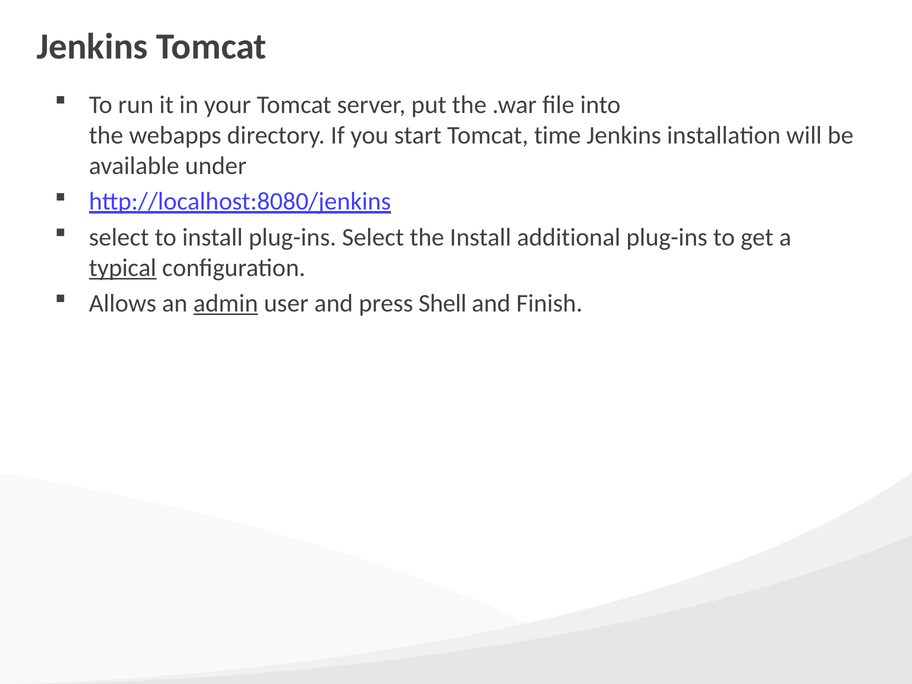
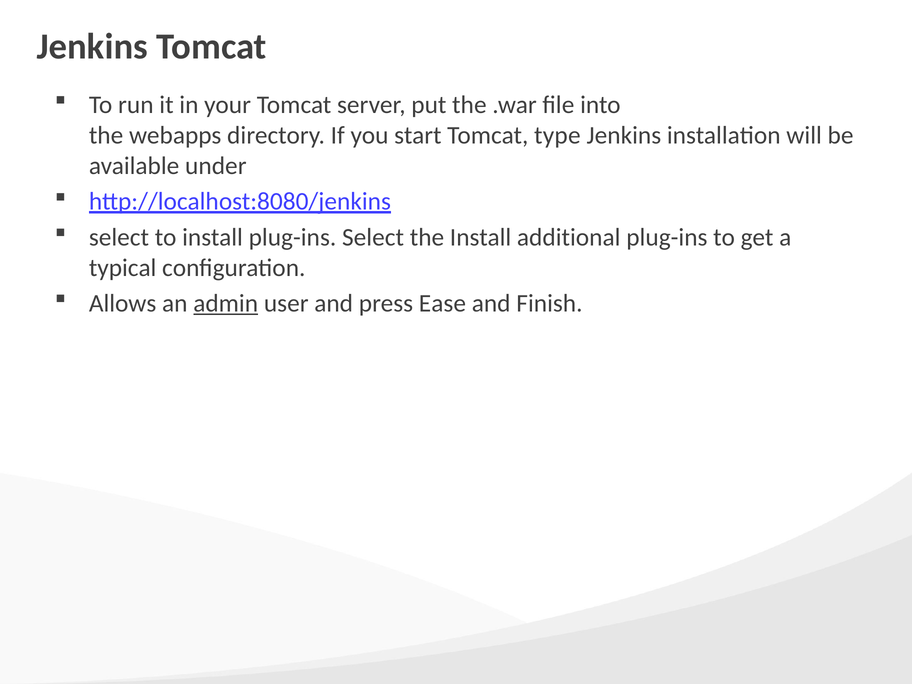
time: time -> type (557, 136)
typical underline: present -> none (123, 268)
Shell: Shell -> Ease (442, 303)
